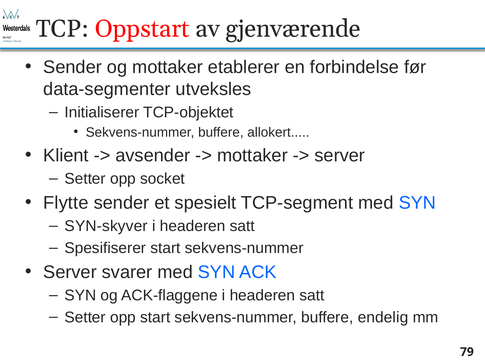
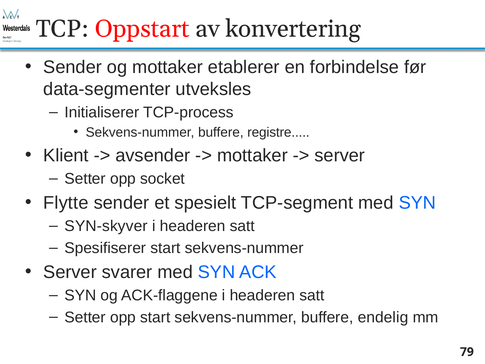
gjenværende: gjenværende -> konvertering (293, 29)
TCP-objektet: TCP-objektet -> TCP-process (188, 112)
allokert: allokert -> registre (278, 132)
